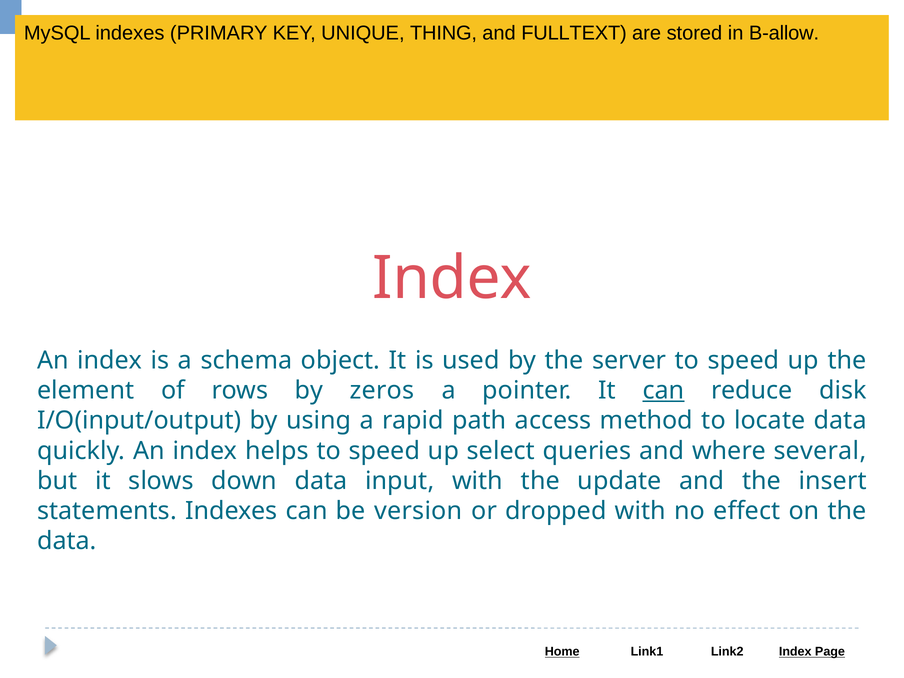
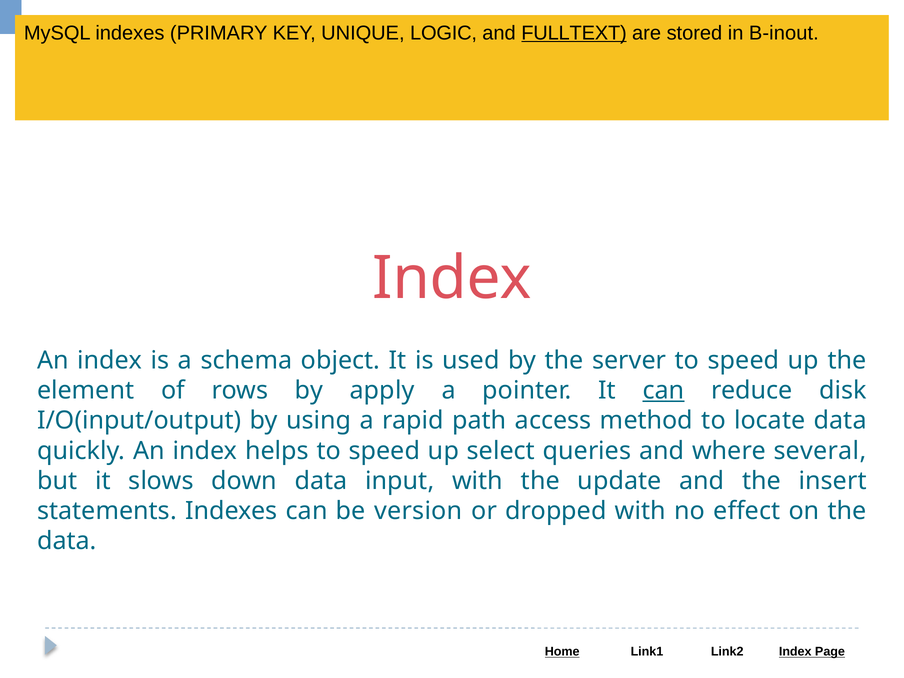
THING: THING -> LOGIC (444, 33)
FULLTEXT underline: none -> present (574, 33)
B-allow: B-allow -> B-inout (784, 33)
zeros: zeros -> apply (382, 390)
